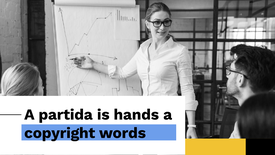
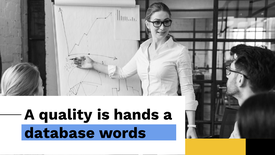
partida: partida -> quality (65, 114)
copyright: copyright -> database (60, 133)
